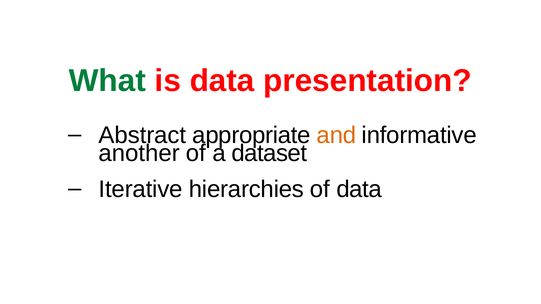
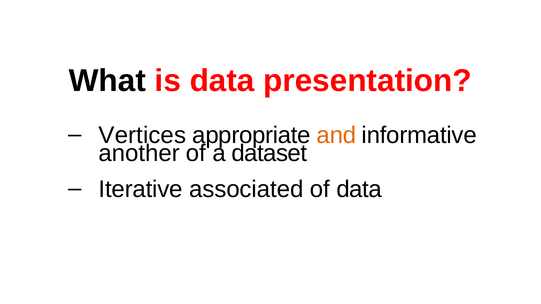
What colour: green -> black (107, 81)
Abstract: Abstract -> Vertices (142, 135)
hierarchies: hierarchies -> associated (246, 189)
